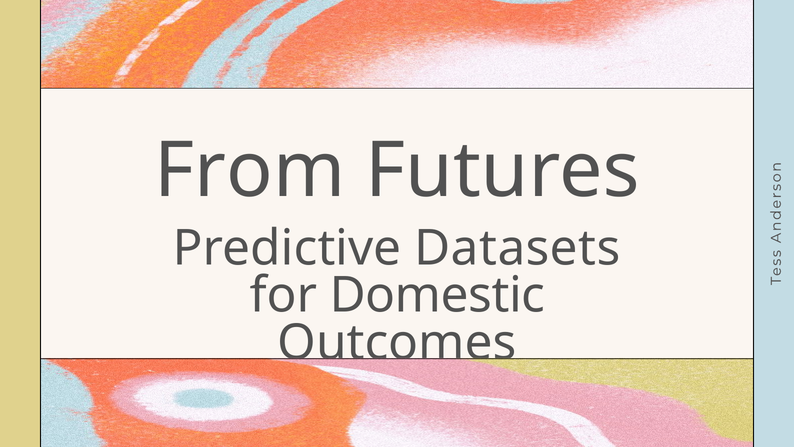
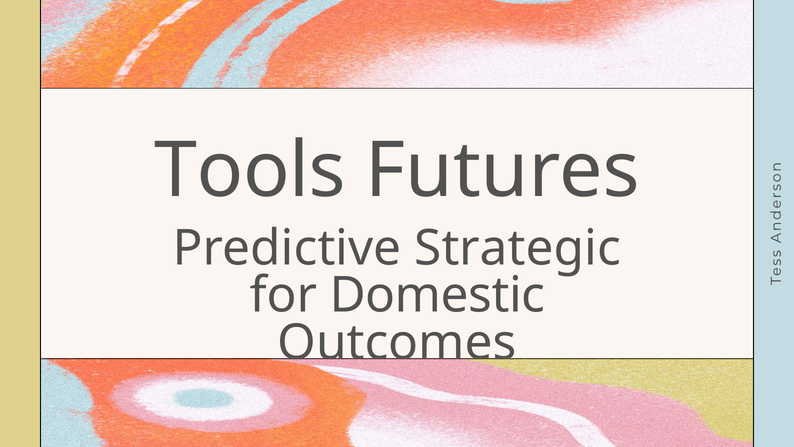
From: From -> Tools (250, 171)
Datasets: Datasets -> Strategic (518, 248)
